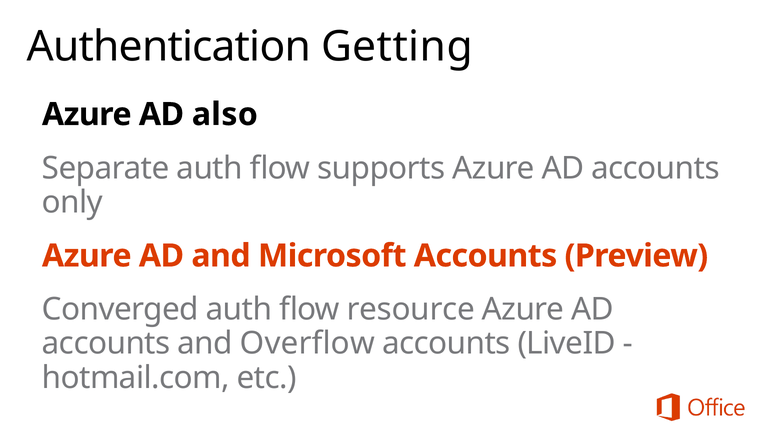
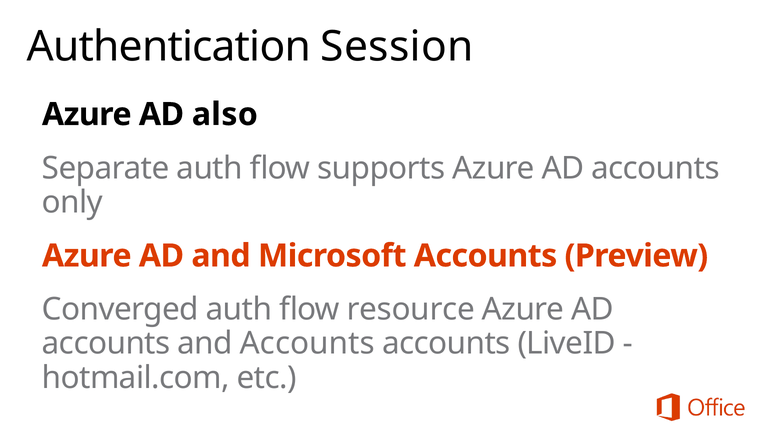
Getting: Getting -> Session (397, 47)
and Overflow: Overflow -> Accounts (307, 344)
